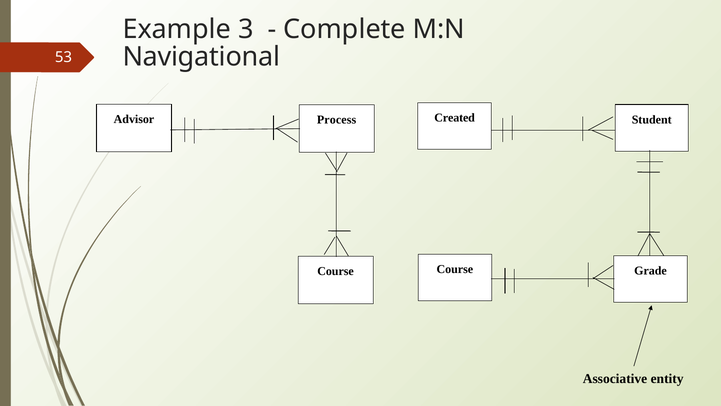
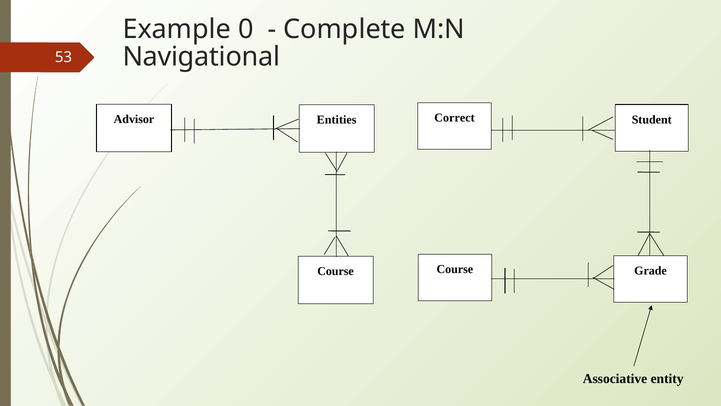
3: 3 -> 0 (246, 29)
Created: Created -> Correct (455, 118)
Process: Process -> Entities (337, 120)
